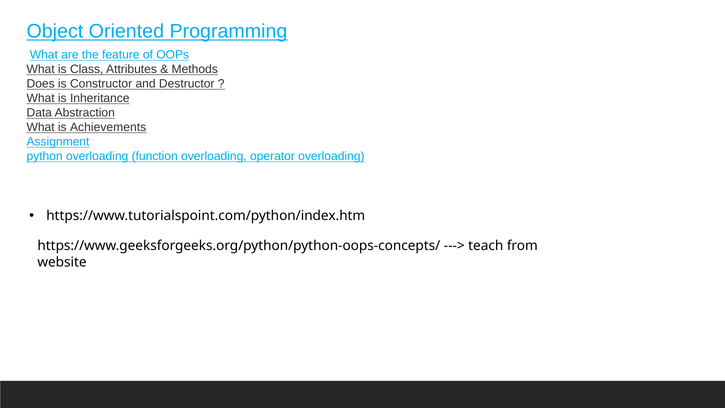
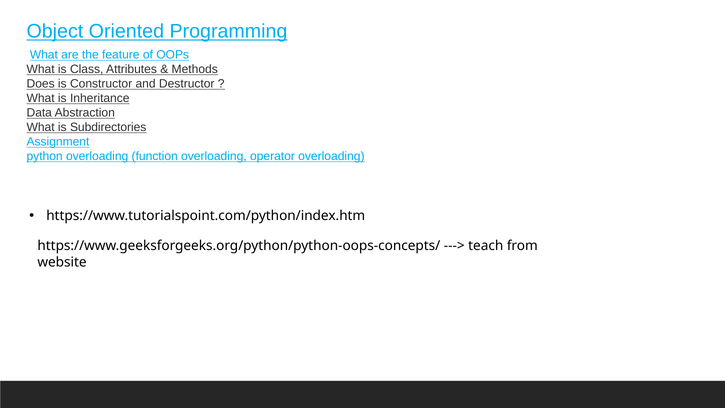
Achievements: Achievements -> Subdirectories (108, 127)
